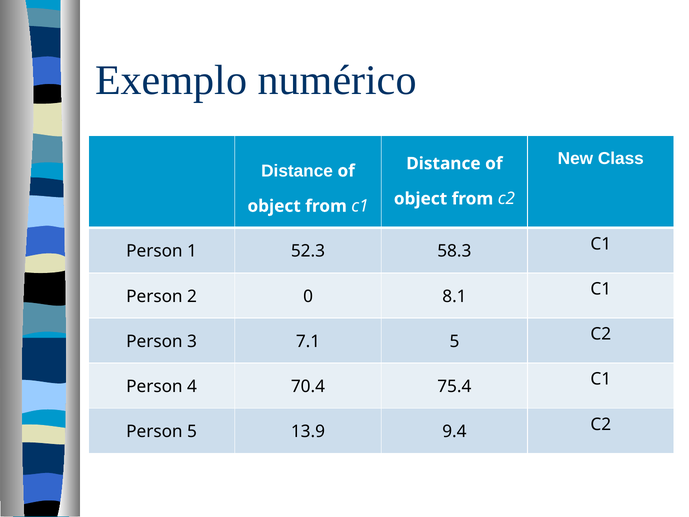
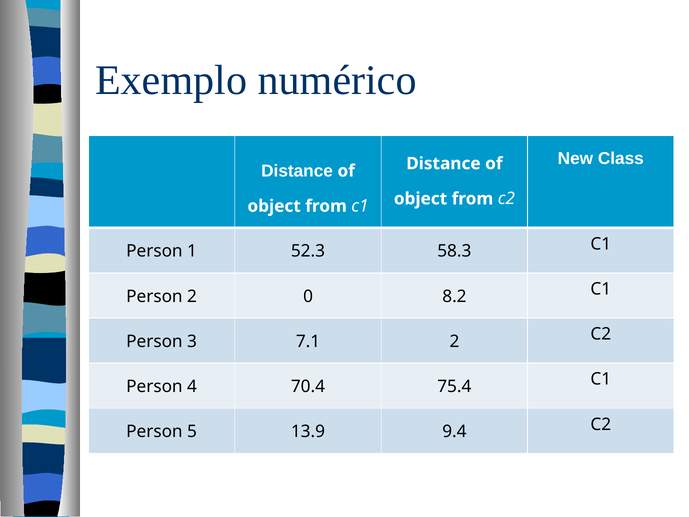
8.1: 8.1 -> 8.2 (454, 296)
7.1 5: 5 -> 2 (454, 341)
